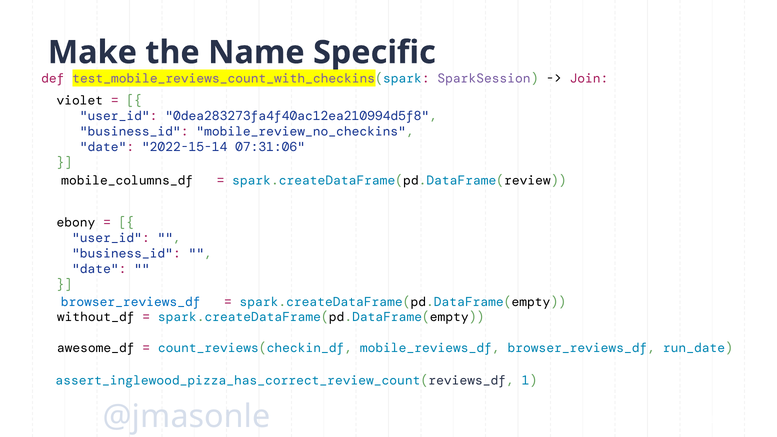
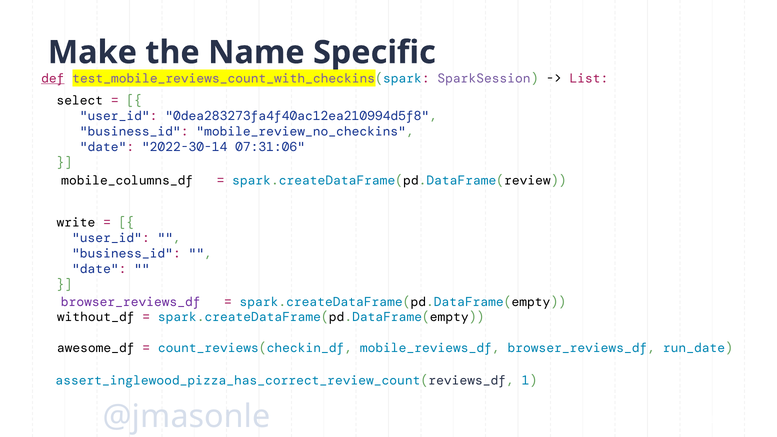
def underline: none -> present (53, 78)
Join: Join -> List (589, 78)
violet: violet -> select (80, 101)
2022-15-14: 2022-15-14 -> 2022-30-14 (185, 147)
ebony: ebony -> write (76, 222)
browser_reviews_df colour: blue -> purple (131, 302)
